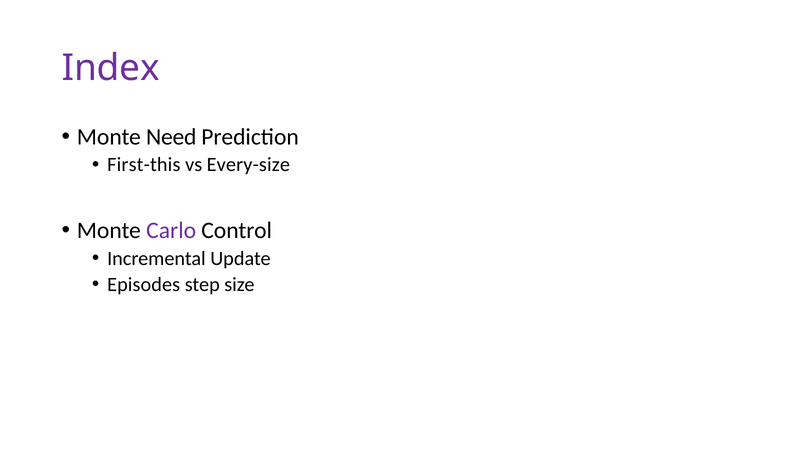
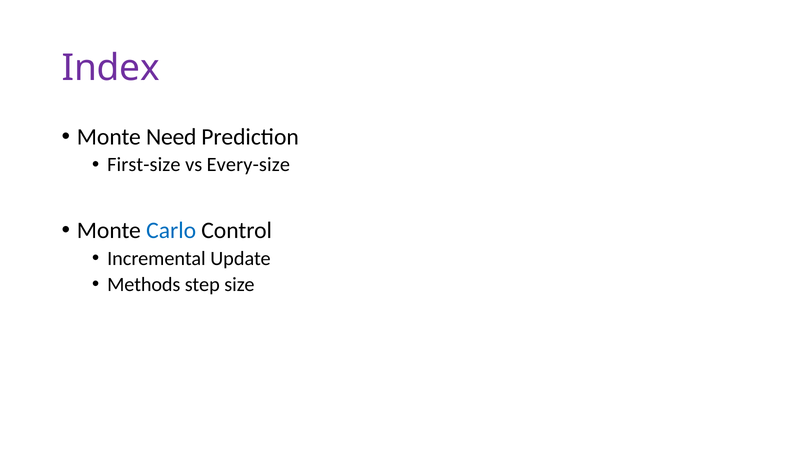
First-this: First-this -> First-size (144, 165)
Carlo colour: purple -> blue (171, 231)
Episodes: Episodes -> Methods (144, 285)
